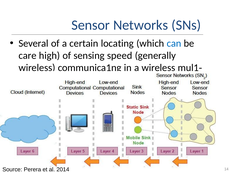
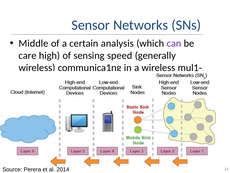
Several: Several -> Middle (33, 43)
locating: locating -> analysis (117, 43)
can colour: blue -> purple (174, 43)
